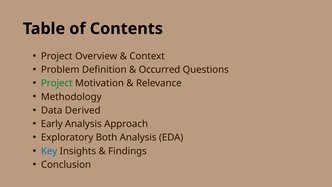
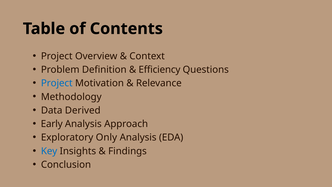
Occurred: Occurred -> Efficiency (159, 70)
Project colour: green -> blue (57, 83)
Both: Both -> Only (106, 137)
